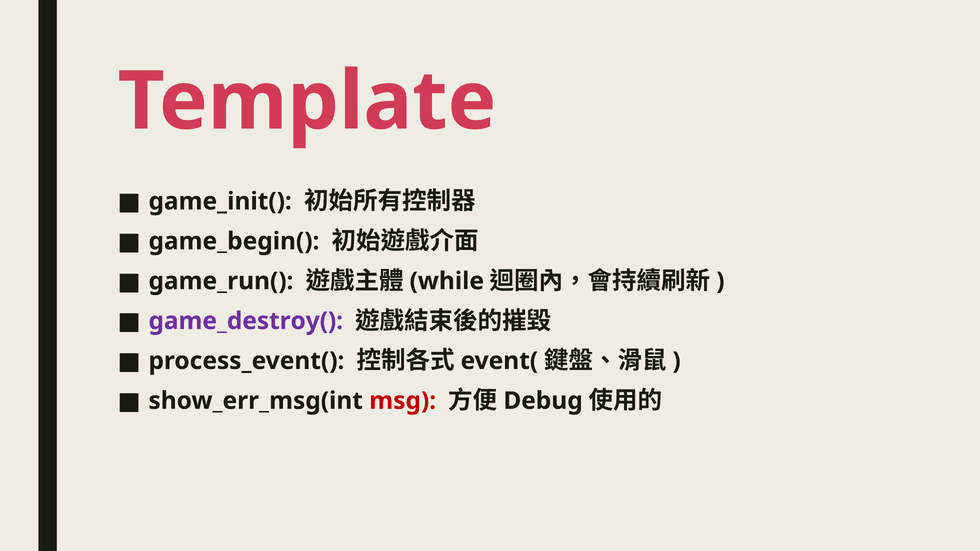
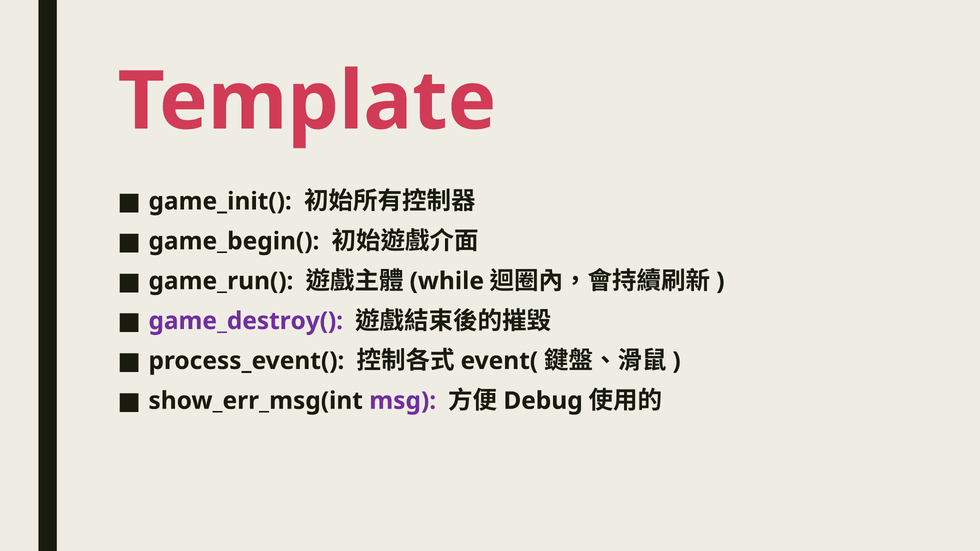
msg colour: red -> purple (403, 401)
